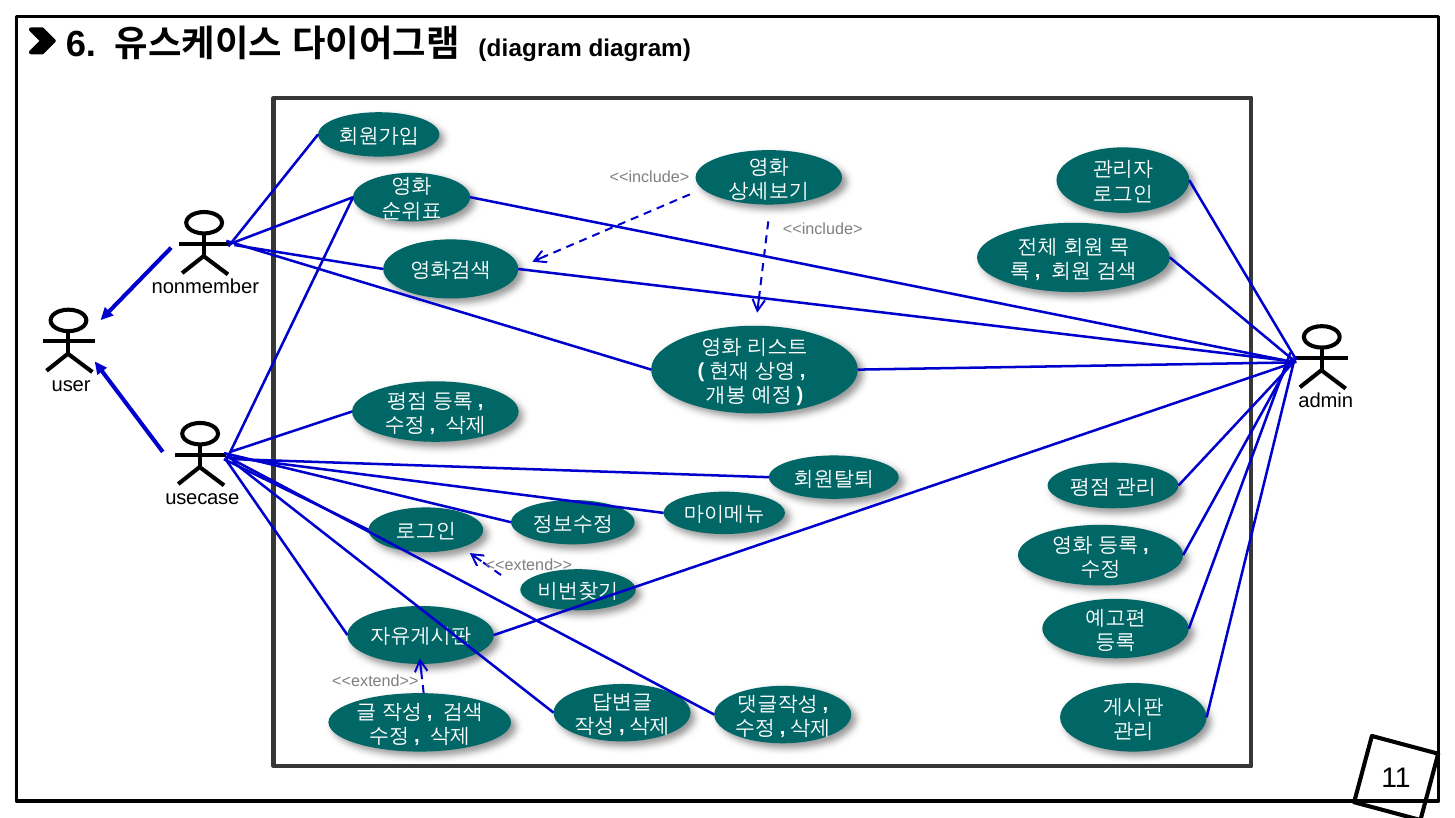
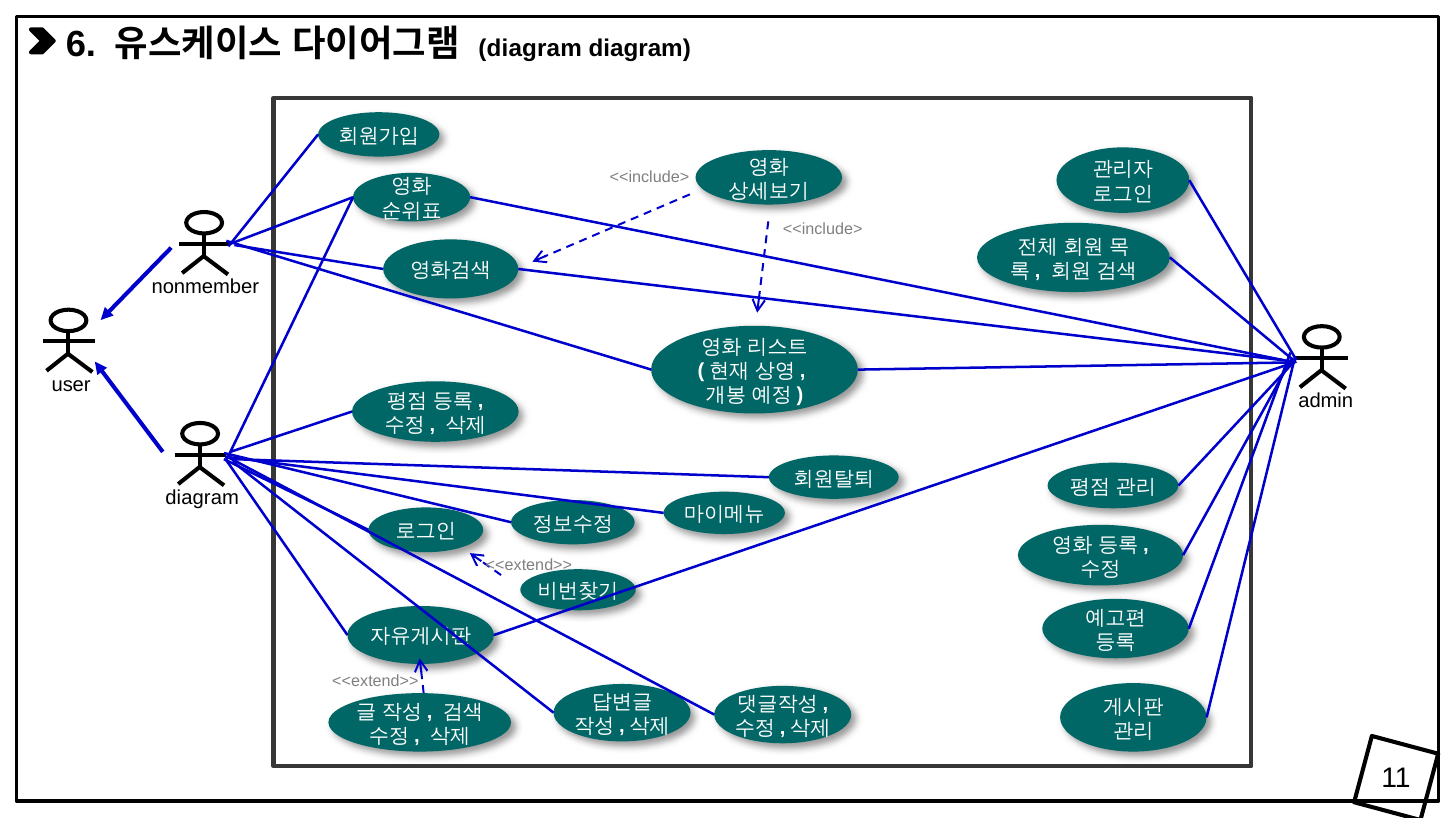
usecase: usecase -> diagram (202, 498)
